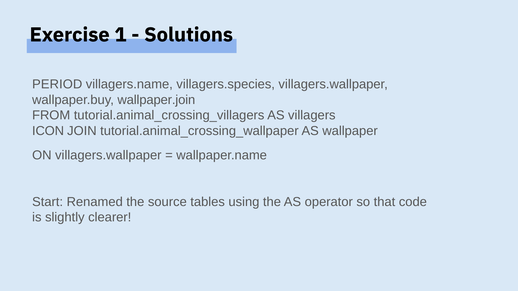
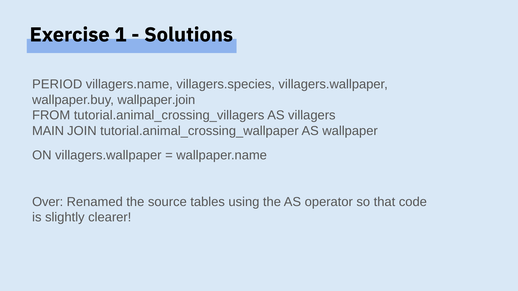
ICON: ICON -> MAIN (48, 131)
Start: Start -> Over (48, 202)
